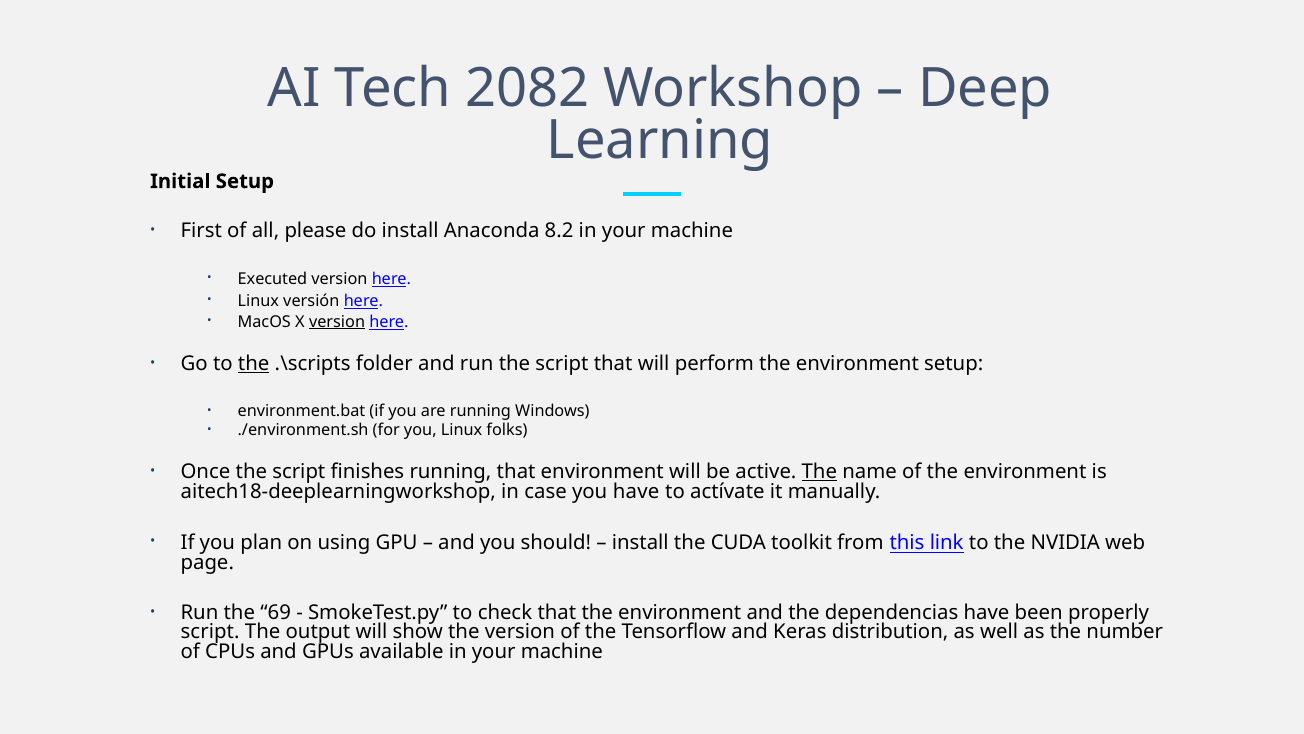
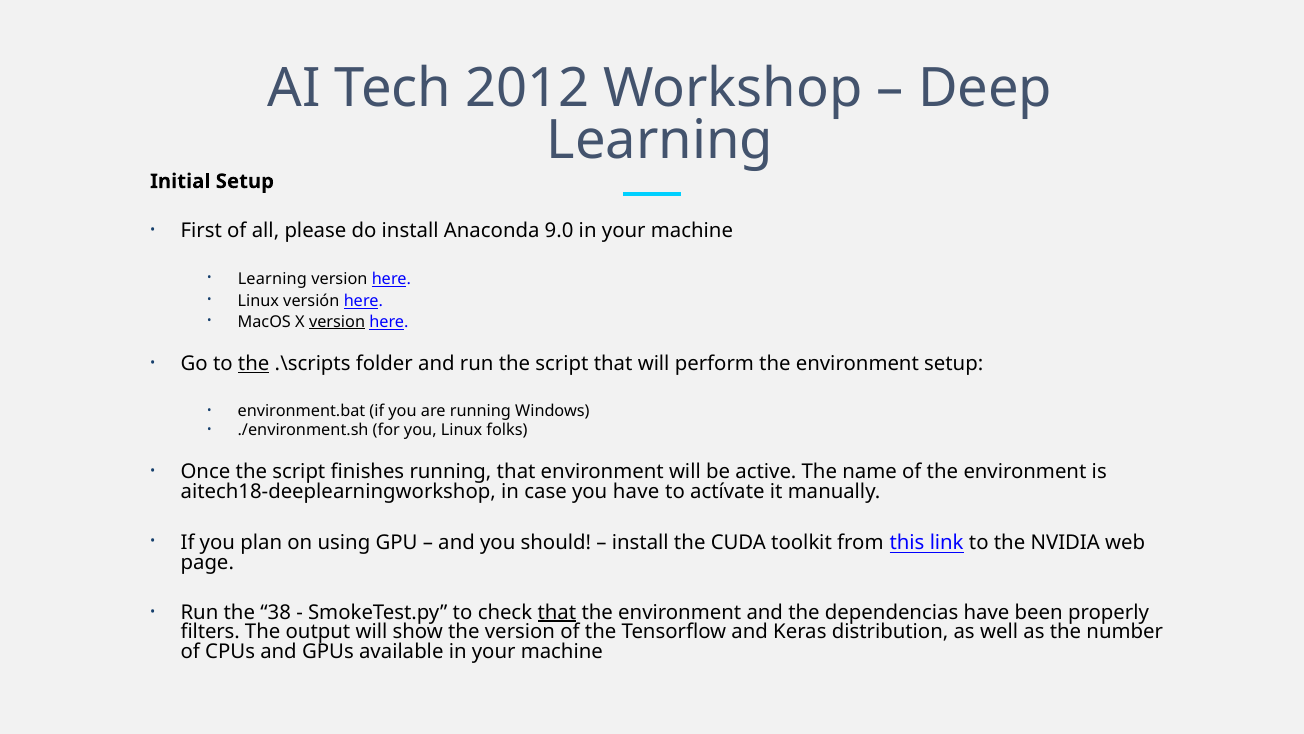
2082: 2082 -> 2012 (527, 88)
8.2: 8.2 -> 9.0 (559, 230)
Executed: Executed -> Learning (272, 279)
The underline: present -> none (819, 471)
69: 69 -> 38 (276, 612)
that underline: none -> present (557, 612)
script: script -> filters (210, 632)
